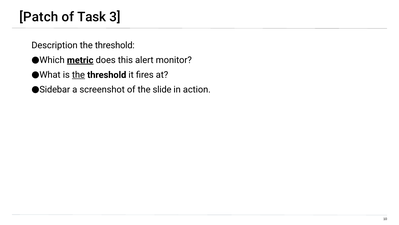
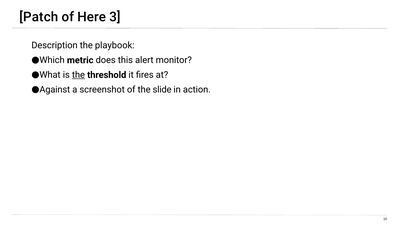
Task: Task -> Here (92, 17)
threshold: threshold -> playbook (115, 45)
metric underline: present -> none (80, 60)
Sidebar: Sidebar -> Against (55, 89)
